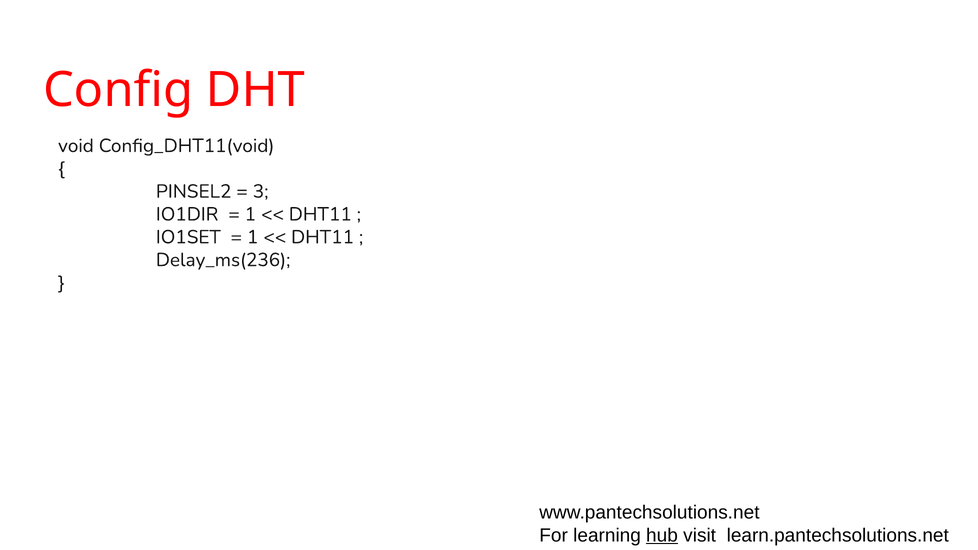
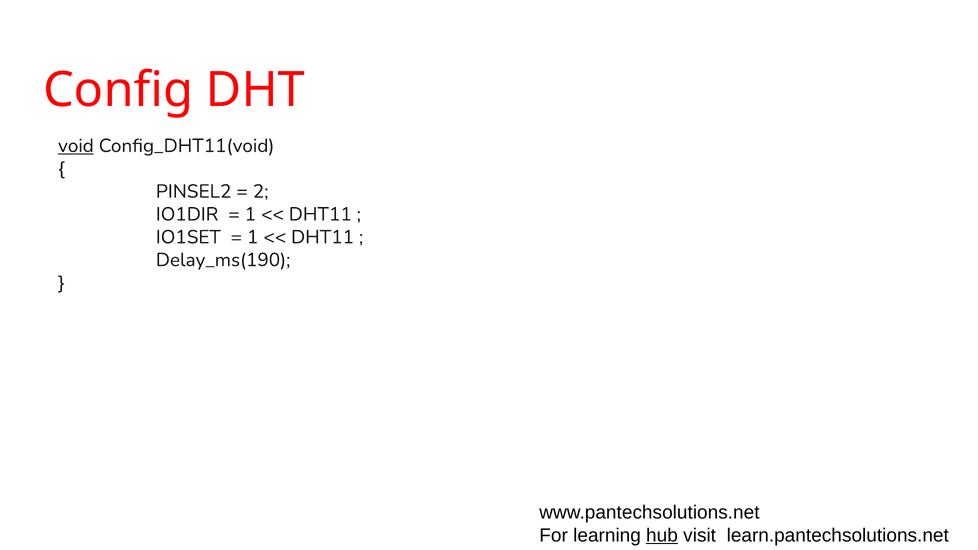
void underline: none -> present (76, 146)
3: 3 -> 2 (261, 191)
Delay_ms(236: Delay_ms(236 -> Delay_ms(190 (223, 260)
